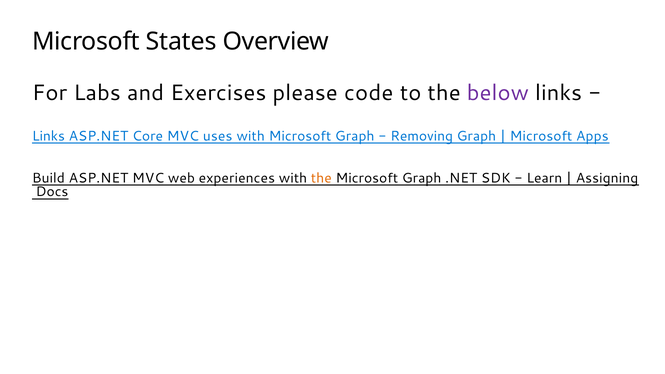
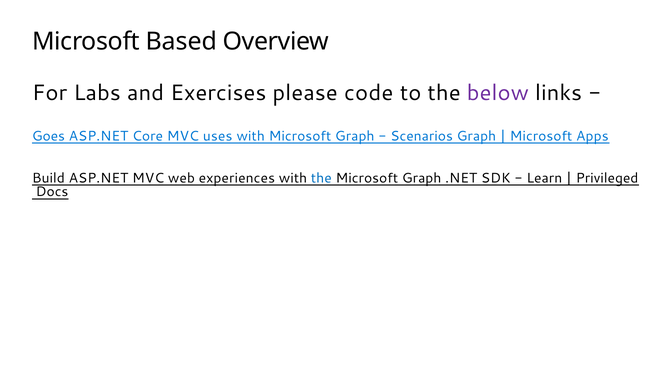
States: States -> Based (181, 42)
Links: Links -> Goes (48, 136)
Removing: Removing -> Scenarios (422, 136)
the colour: orange -> blue (321, 178)
Assigning: Assigning -> Privileged (607, 178)
